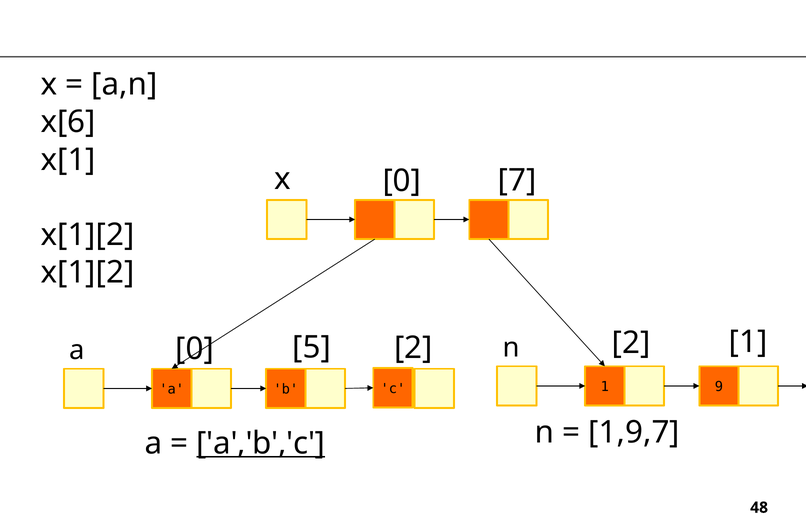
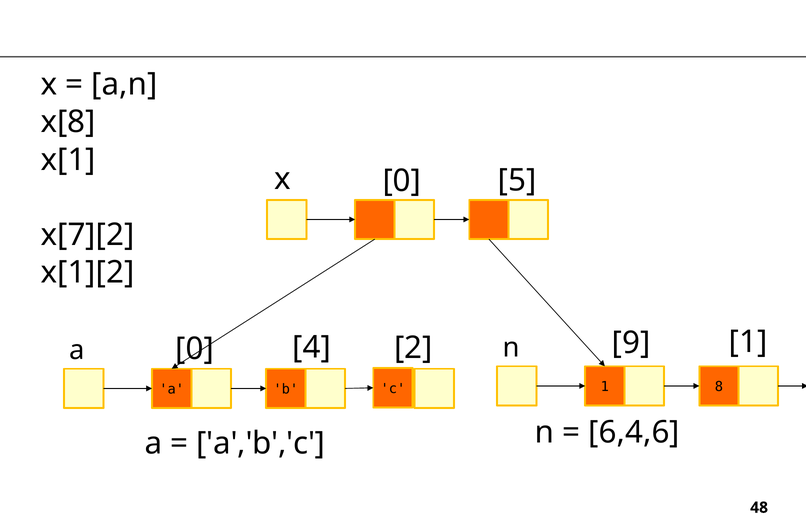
x[6: x[6 -> x[8 (68, 122)
7: 7 -> 5 (517, 181)
x[1][2: x[1][2 -> x[7][2 (87, 235)
5: 5 -> 4 (312, 348)
2 2: 2 -> 9 (631, 343)
9: 9 -> 8 (719, 387)
1,9,7: 1,9,7 -> 6,4,6 (634, 433)
a','b','c underline: present -> none (261, 444)
